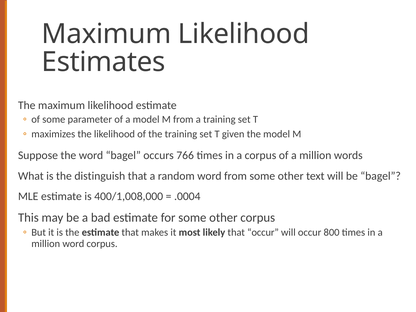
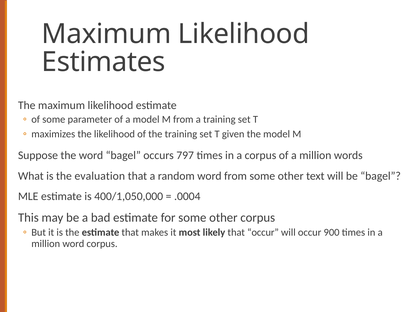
766: 766 -> 797 (185, 155)
distinguish: distinguish -> evaluation (100, 176)
400/1,008,000: 400/1,008,000 -> 400/1,050,000 (129, 196)
800: 800 -> 900 (332, 232)
